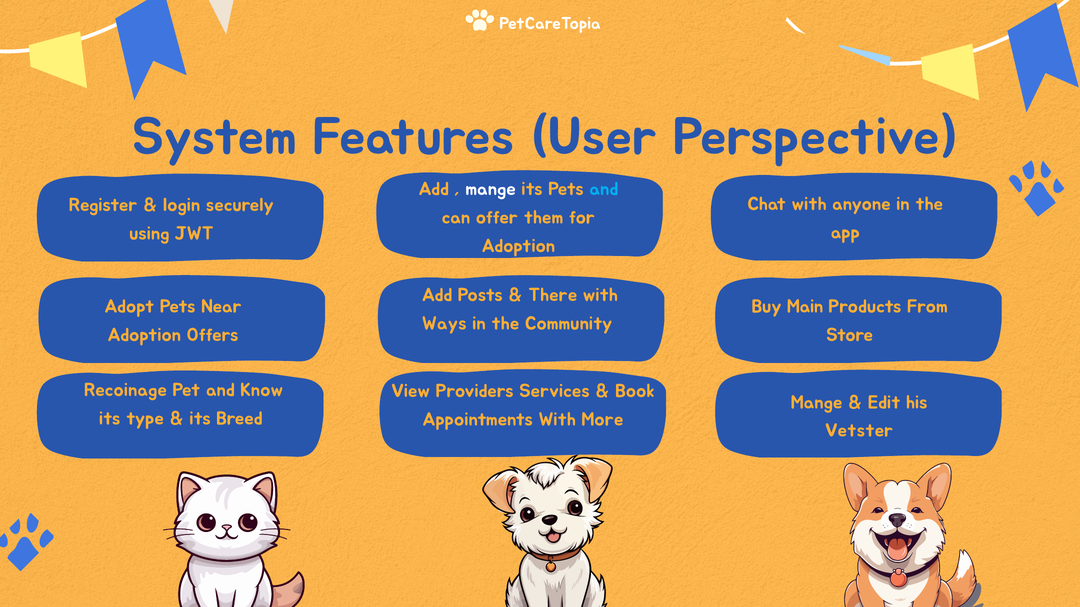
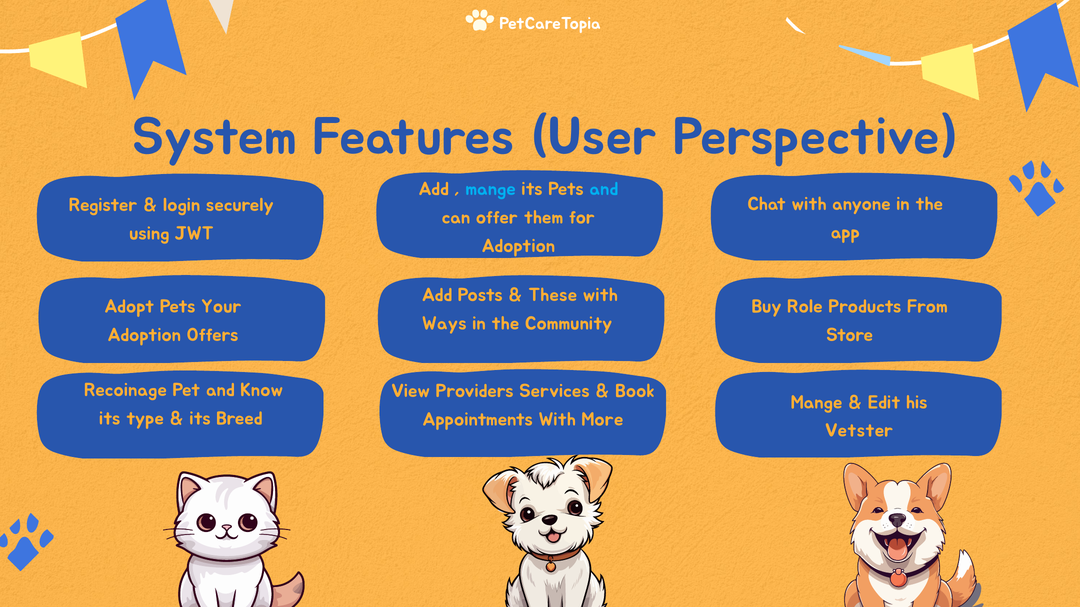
mange colour: white -> light blue (491, 189)
There: There -> These (553, 295)
Near: Near -> Your (221, 307)
Main: Main -> Role (805, 307)
